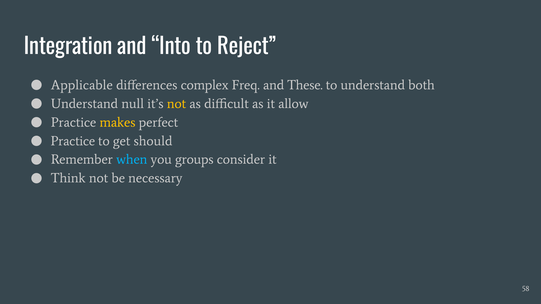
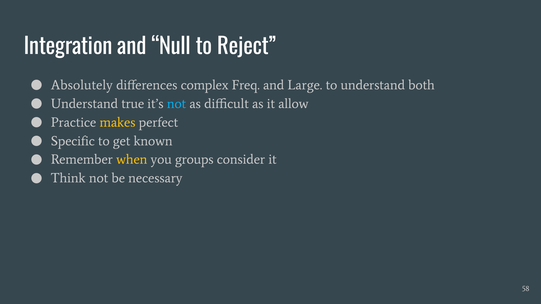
Into: Into -> Null (171, 47)
Applicable: Applicable -> Absolutely (82, 85)
These: These -> Large (305, 85)
null: null -> true (133, 104)
not colour: yellow -> light blue (177, 104)
Practice: Practice -> Specific (73, 141)
should: should -> known (153, 141)
when colour: light blue -> yellow (132, 160)
